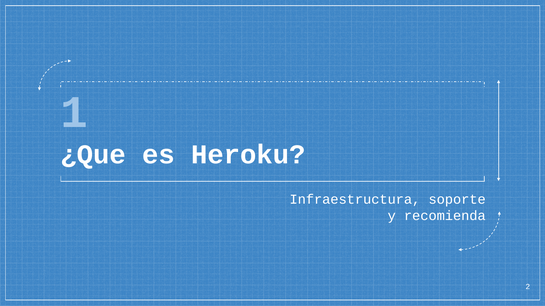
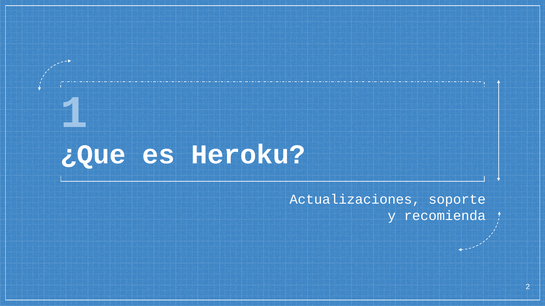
Infraestructura: Infraestructura -> Actualizaciones (355, 200)
